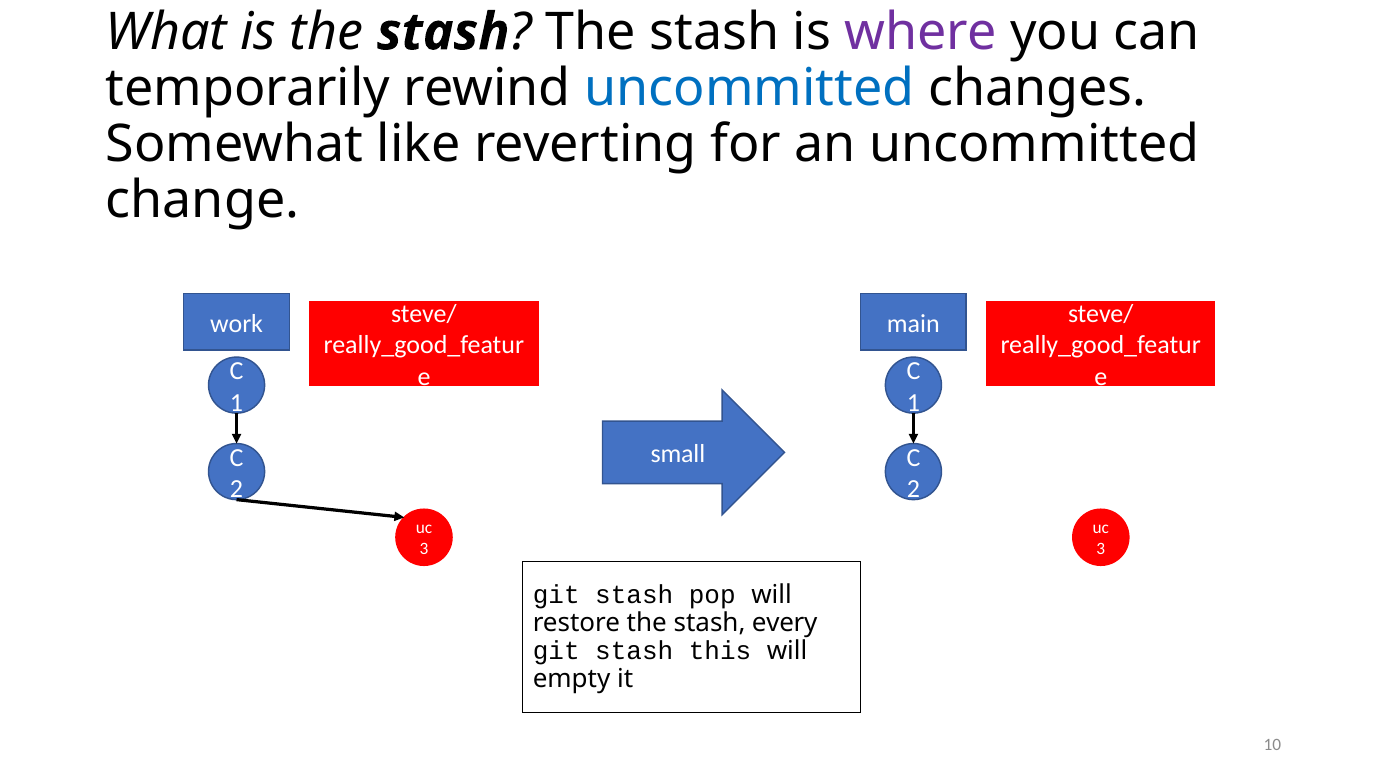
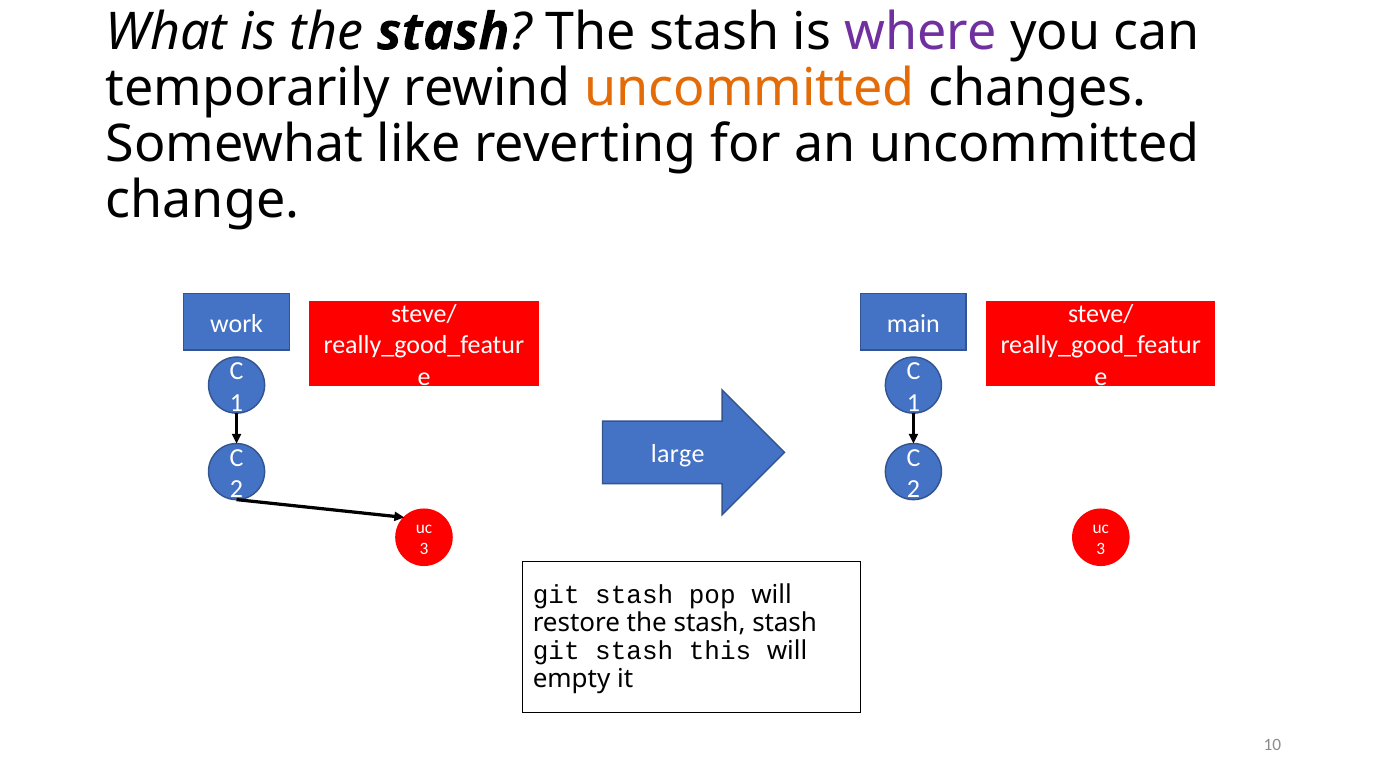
uncommitted colour: blue -> orange (749, 88)
small: small -> large (678, 454)
stash every: every -> stash (785, 623)
